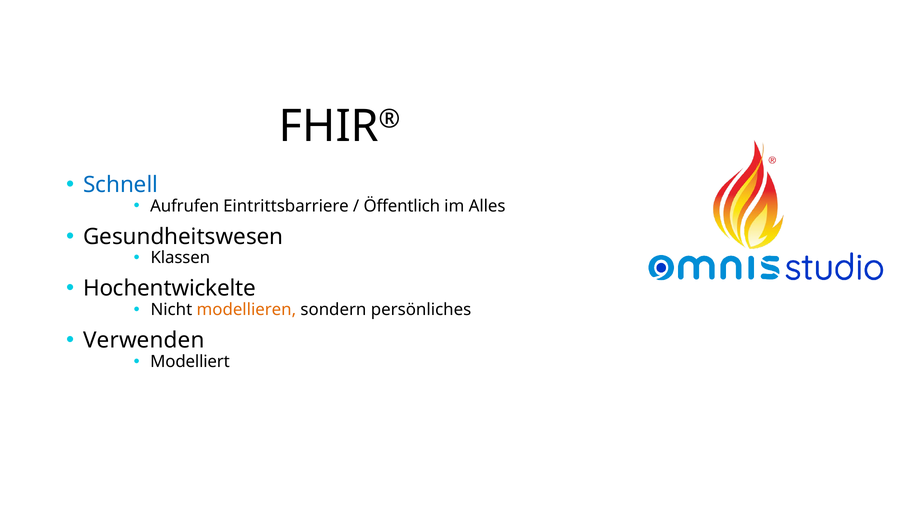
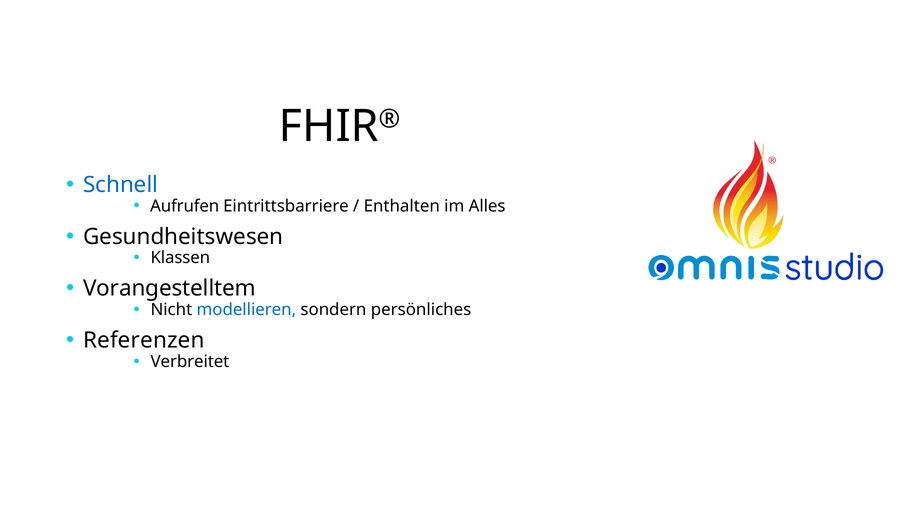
Öffentlich: Öffentlich -> Enthalten (402, 206)
Hochentwickelte: Hochentwickelte -> Vorangestelltem (169, 289)
modellieren colour: orange -> blue (246, 310)
Verwenden: Verwenden -> Referenzen (144, 341)
Modelliert: Modelliert -> Verbreitet (190, 362)
